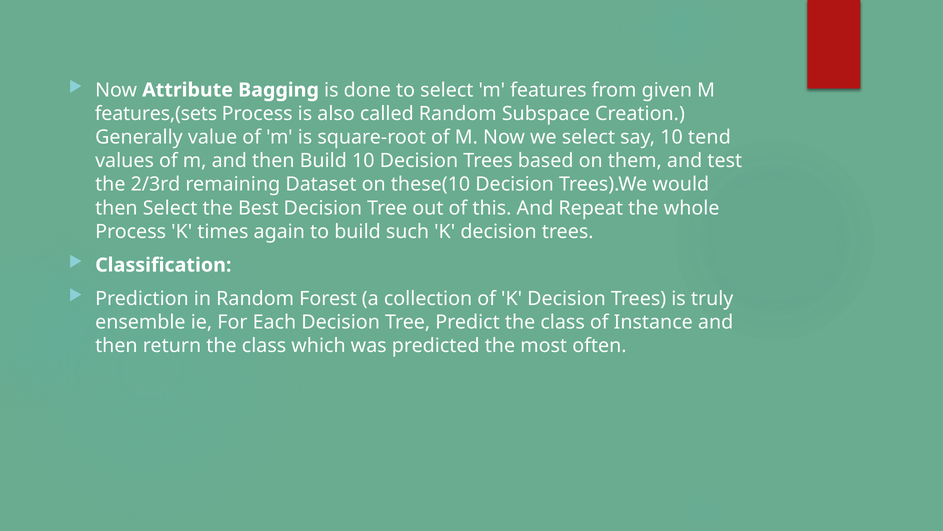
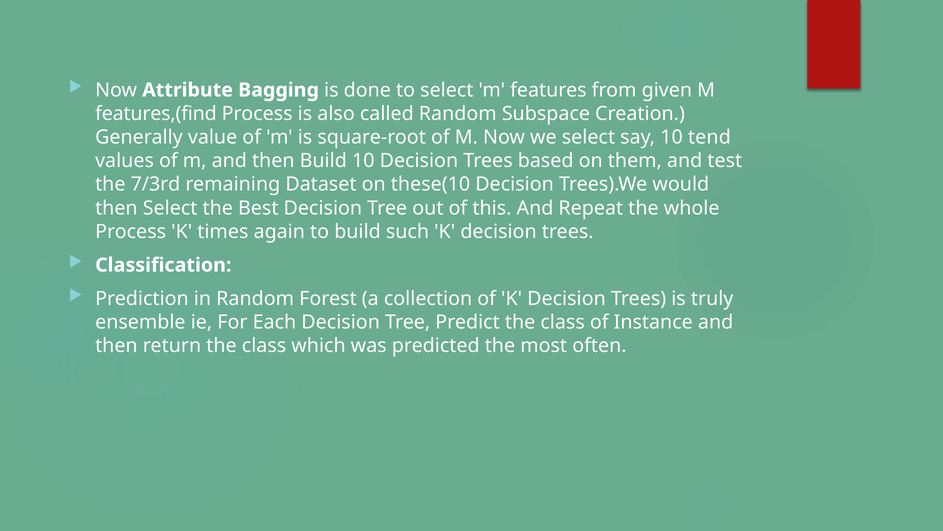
features,(sets: features,(sets -> features,(find (156, 114)
2/3rd: 2/3rd -> 7/3rd (155, 184)
